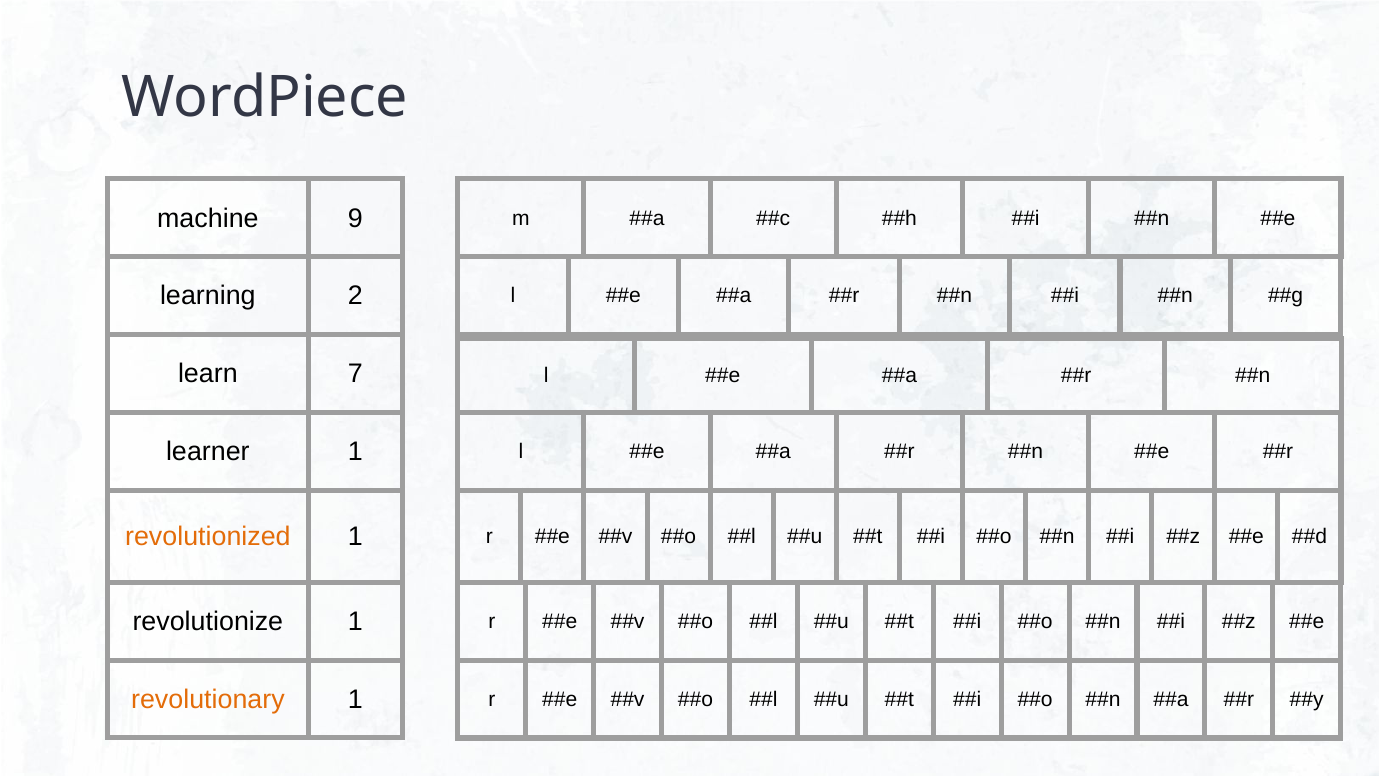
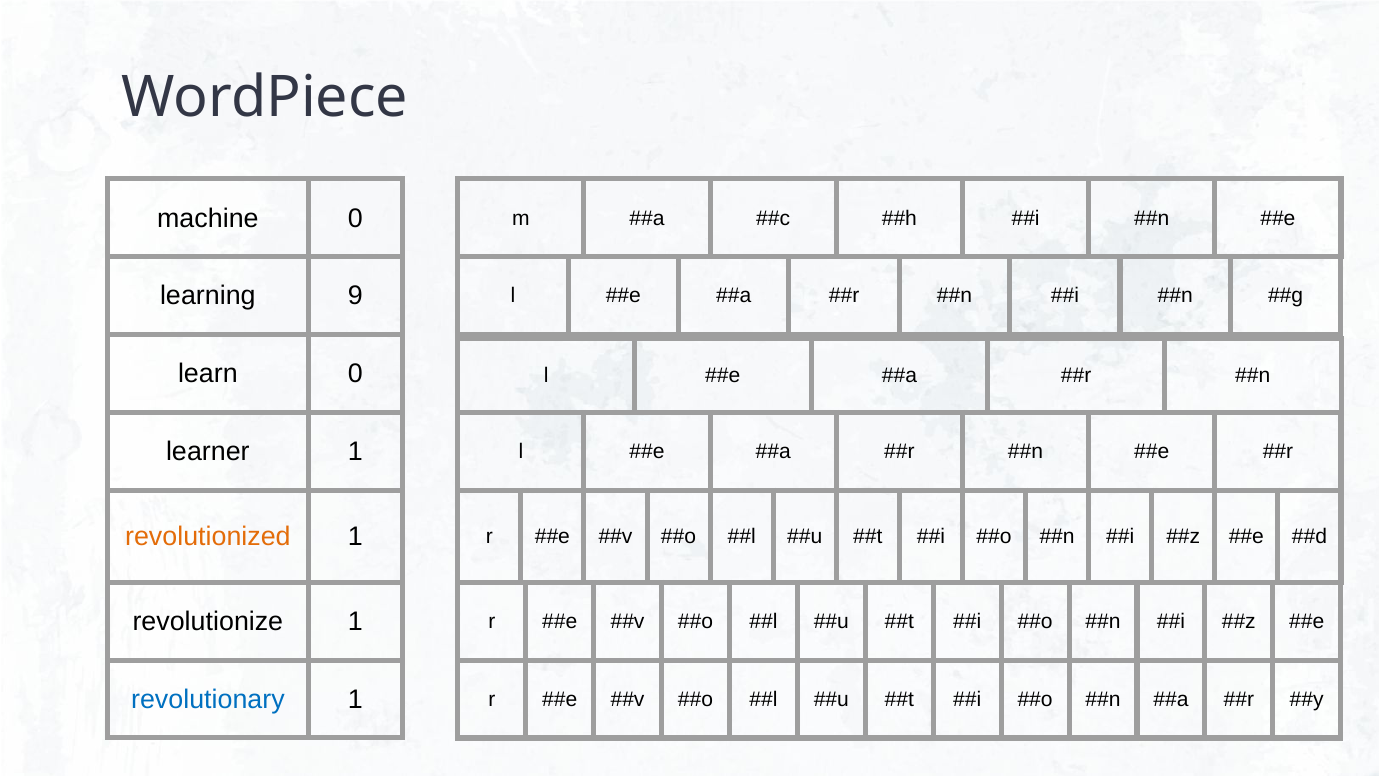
machine 9: 9 -> 0 (355, 218)
2: 2 -> 9 (355, 296)
learn 7: 7 -> 0 (355, 374)
revolutionary colour: orange -> blue (208, 699)
